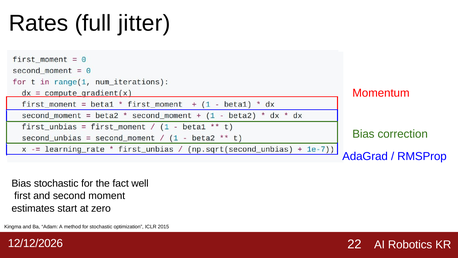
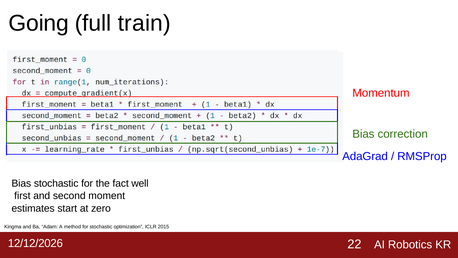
Rates: Rates -> Going (39, 23)
jitter: jitter -> train (144, 23)
